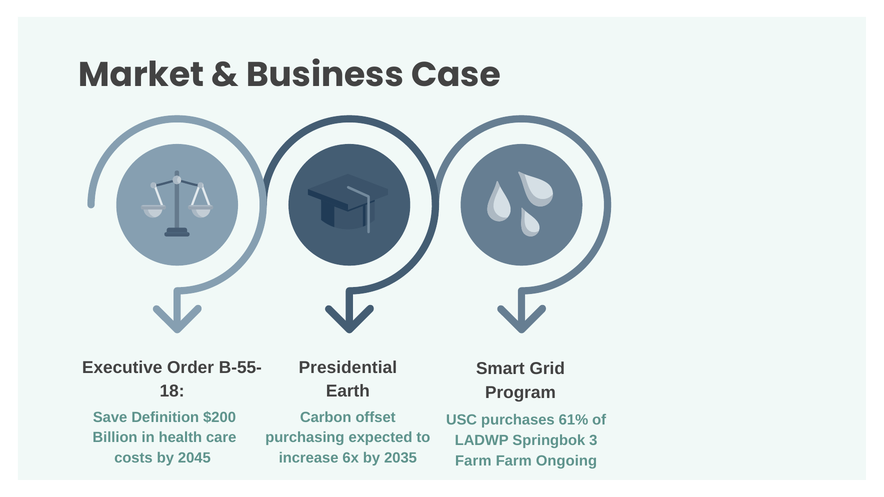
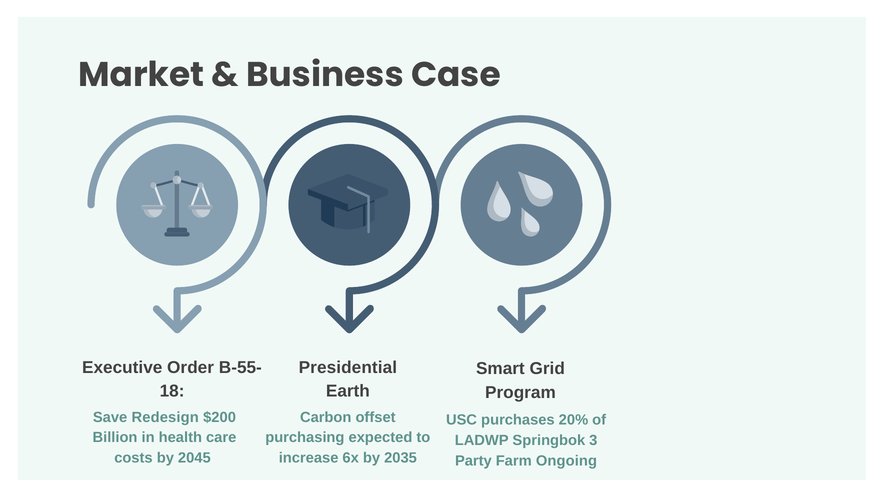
Definition: Definition -> Redesign (165, 417)
61%: 61% -> 20% (573, 420)
Farm: Farm -> Party (473, 461)
